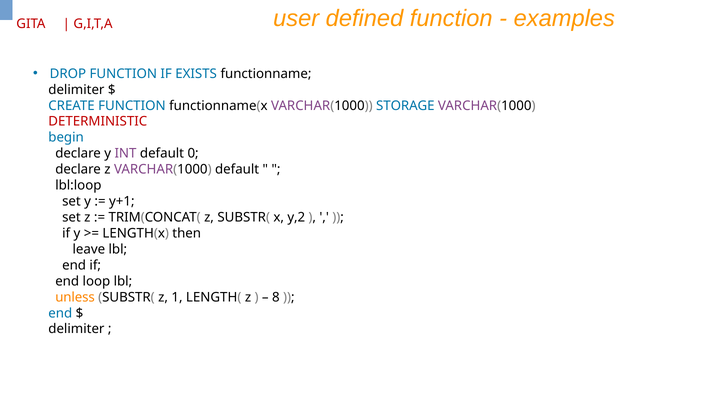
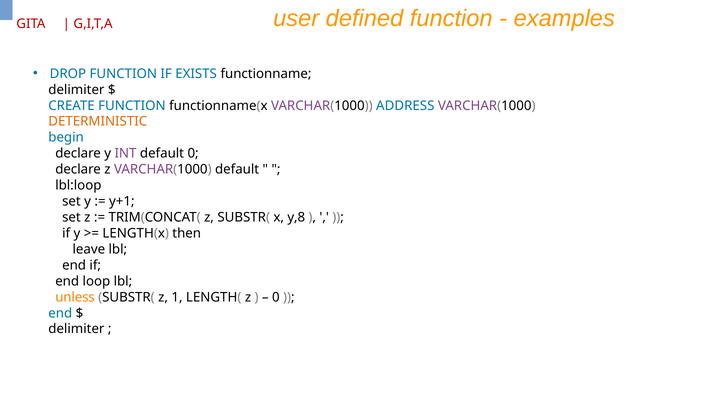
STORAGE: STORAGE -> ADDRESS (405, 106)
DETERMINISTIC colour: red -> orange (98, 122)
y,2: y,2 -> y,8 (296, 217)
8: 8 -> 0 (276, 297)
